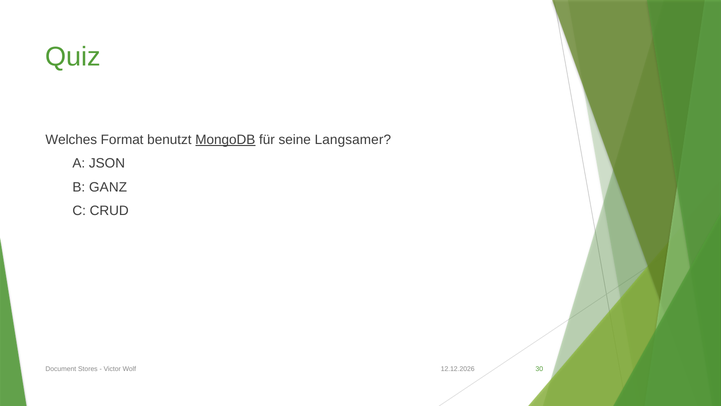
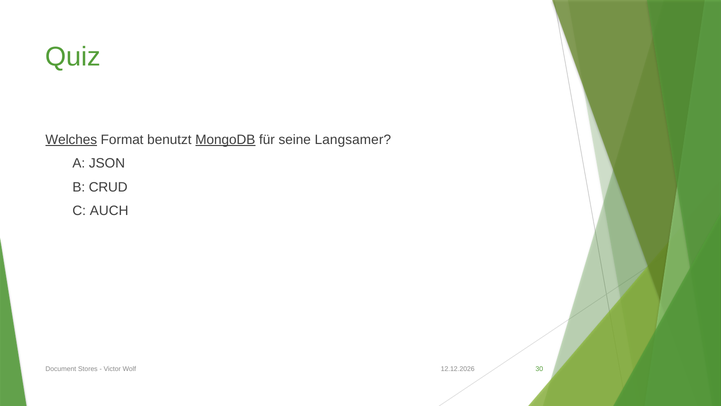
Welches underline: none -> present (71, 140)
GANZ: GANZ -> CRUD (108, 187)
CRUD: CRUD -> AUCH (109, 211)
